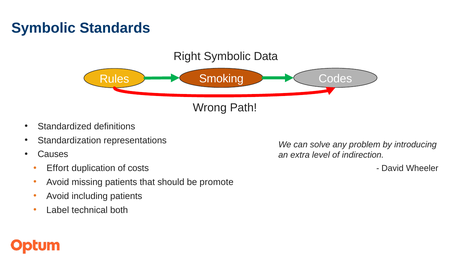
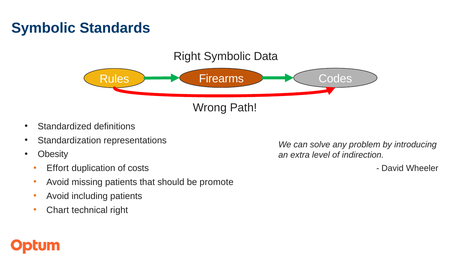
Smoking: Smoking -> Firearms (221, 78)
Causes: Causes -> Obesity (53, 154)
Label: Label -> Chart (58, 210)
technical both: both -> right (119, 210)
